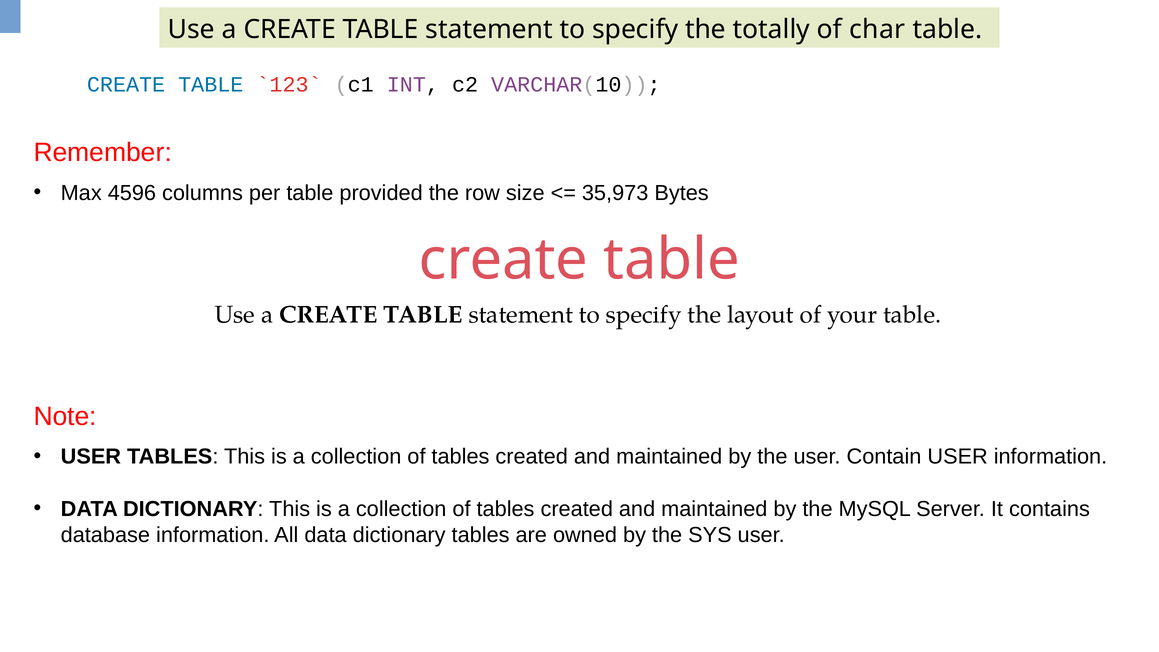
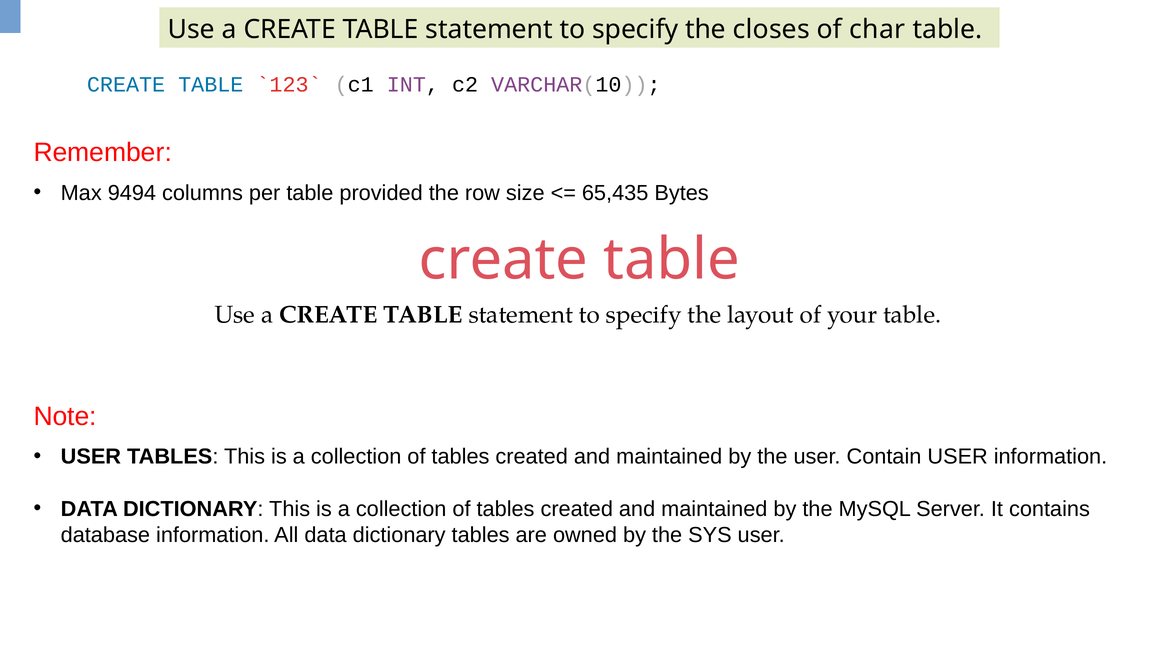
totally: totally -> closes (771, 29)
4596: 4596 -> 9494 (132, 193)
35,973: 35,973 -> 65,435 (615, 193)
